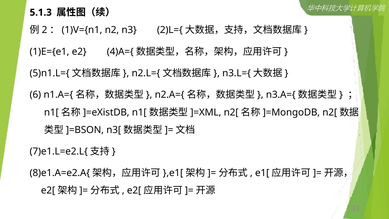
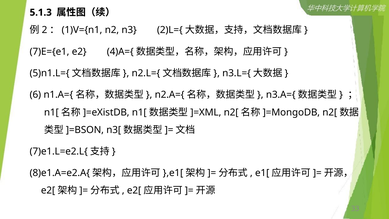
1)E={e1: 1)E={e1 -> 7)E={e1 (50, 52)
